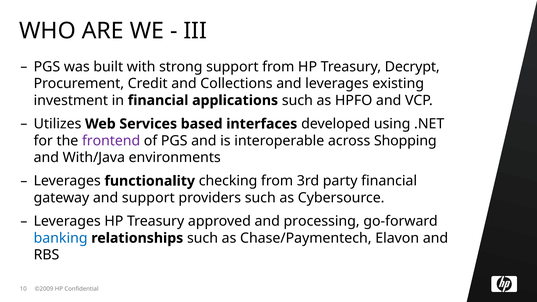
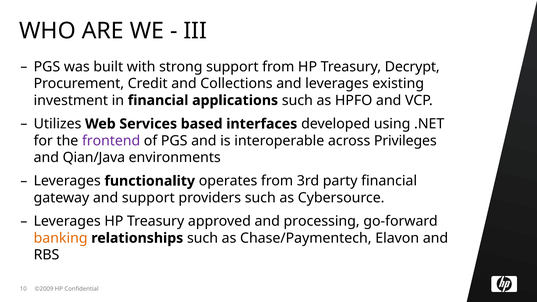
Shopping: Shopping -> Privileges (405, 141)
With/Java: With/Java -> Qian/Java (94, 158)
checking: checking -> operates (228, 181)
banking colour: blue -> orange (61, 238)
